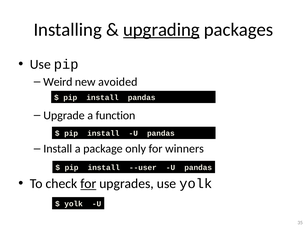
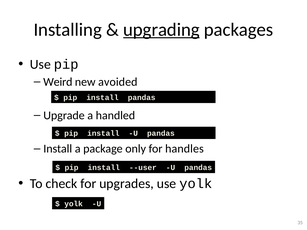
function: function -> handled (115, 115)
winners: winners -> handles (184, 149)
for underline: present -> none (88, 184)
